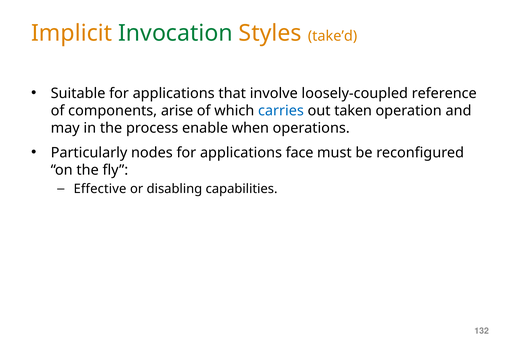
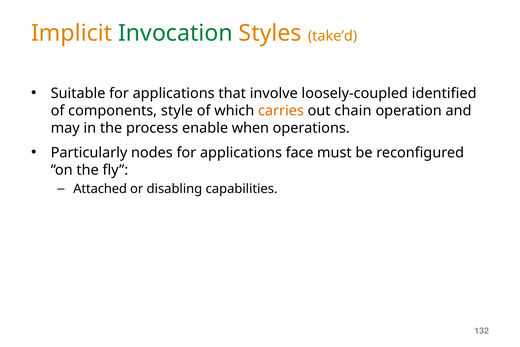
reference: reference -> identified (444, 93)
arise: arise -> style (177, 111)
carries colour: blue -> orange (281, 111)
taken: taken -> chain (353, 111)
Effective: Effective -> Attached (100, 189)
